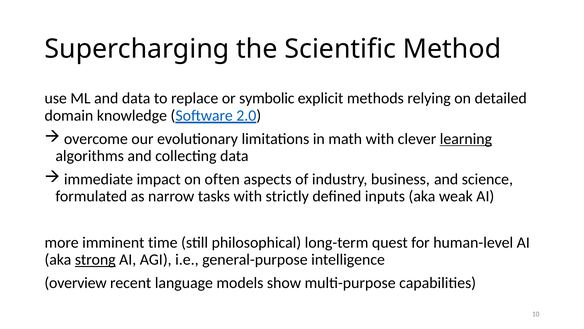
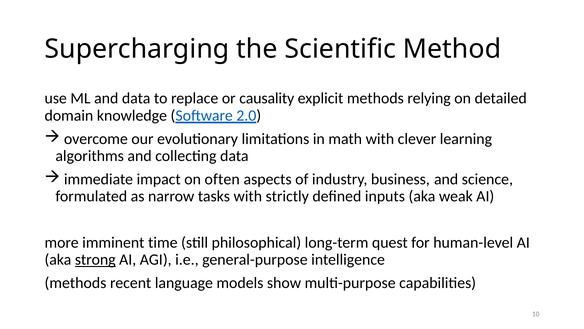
symbolic: symbolic -> causality (267, 98)
learning underline: present -> none (466, 139)
overview: overview -> methods (75, 282)
